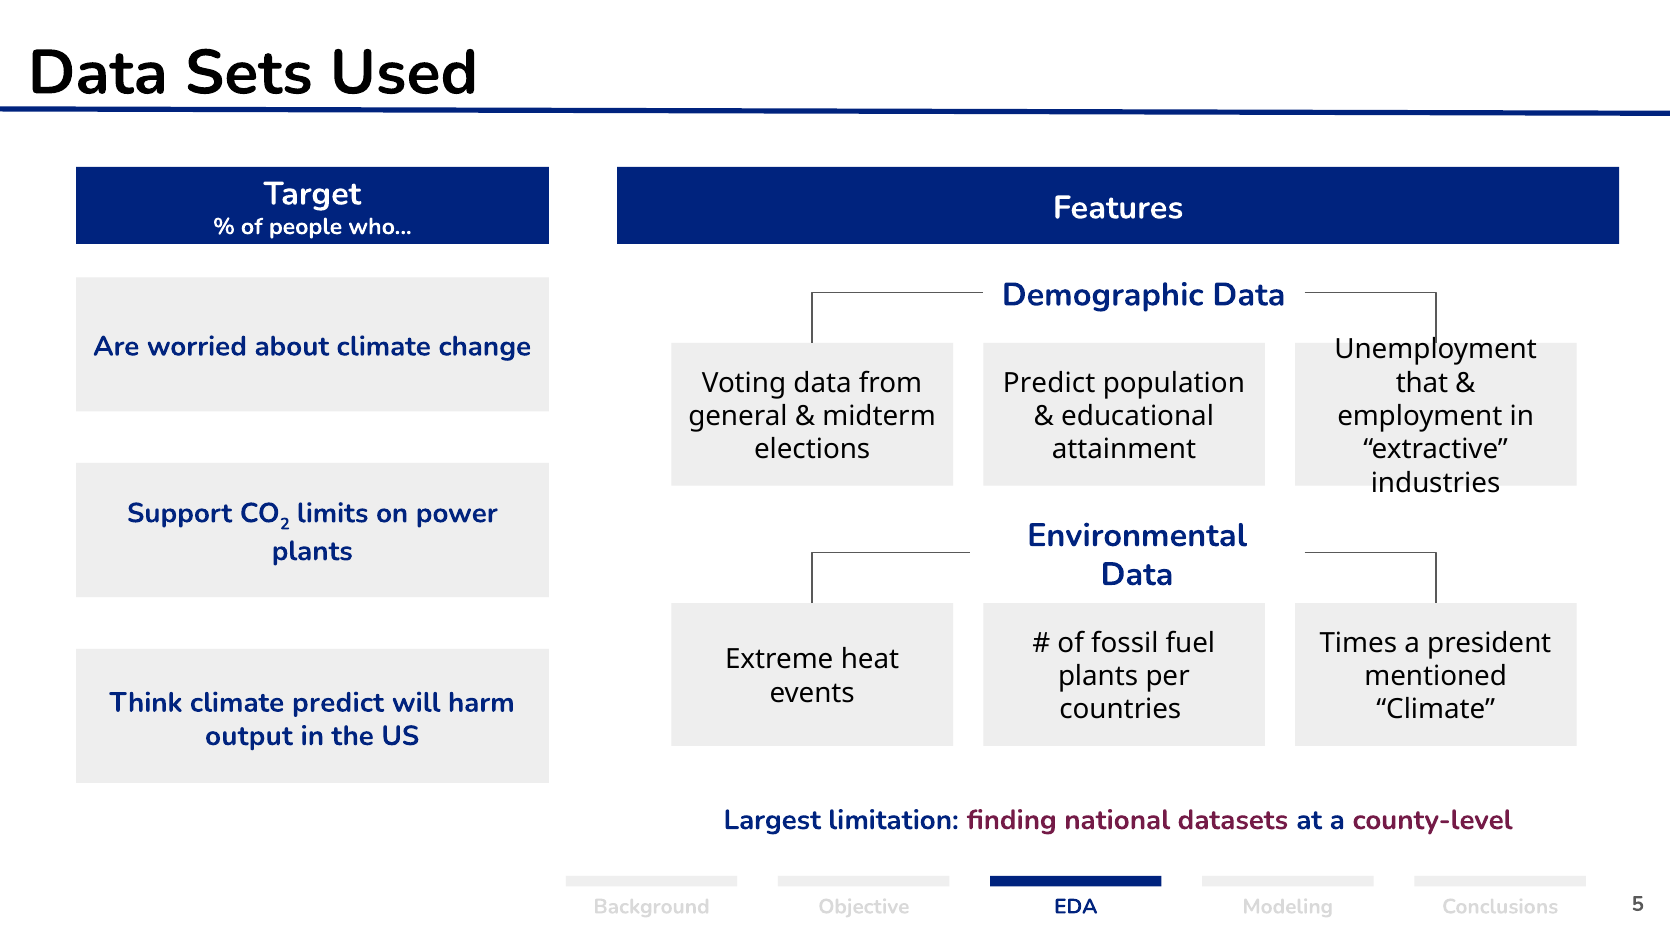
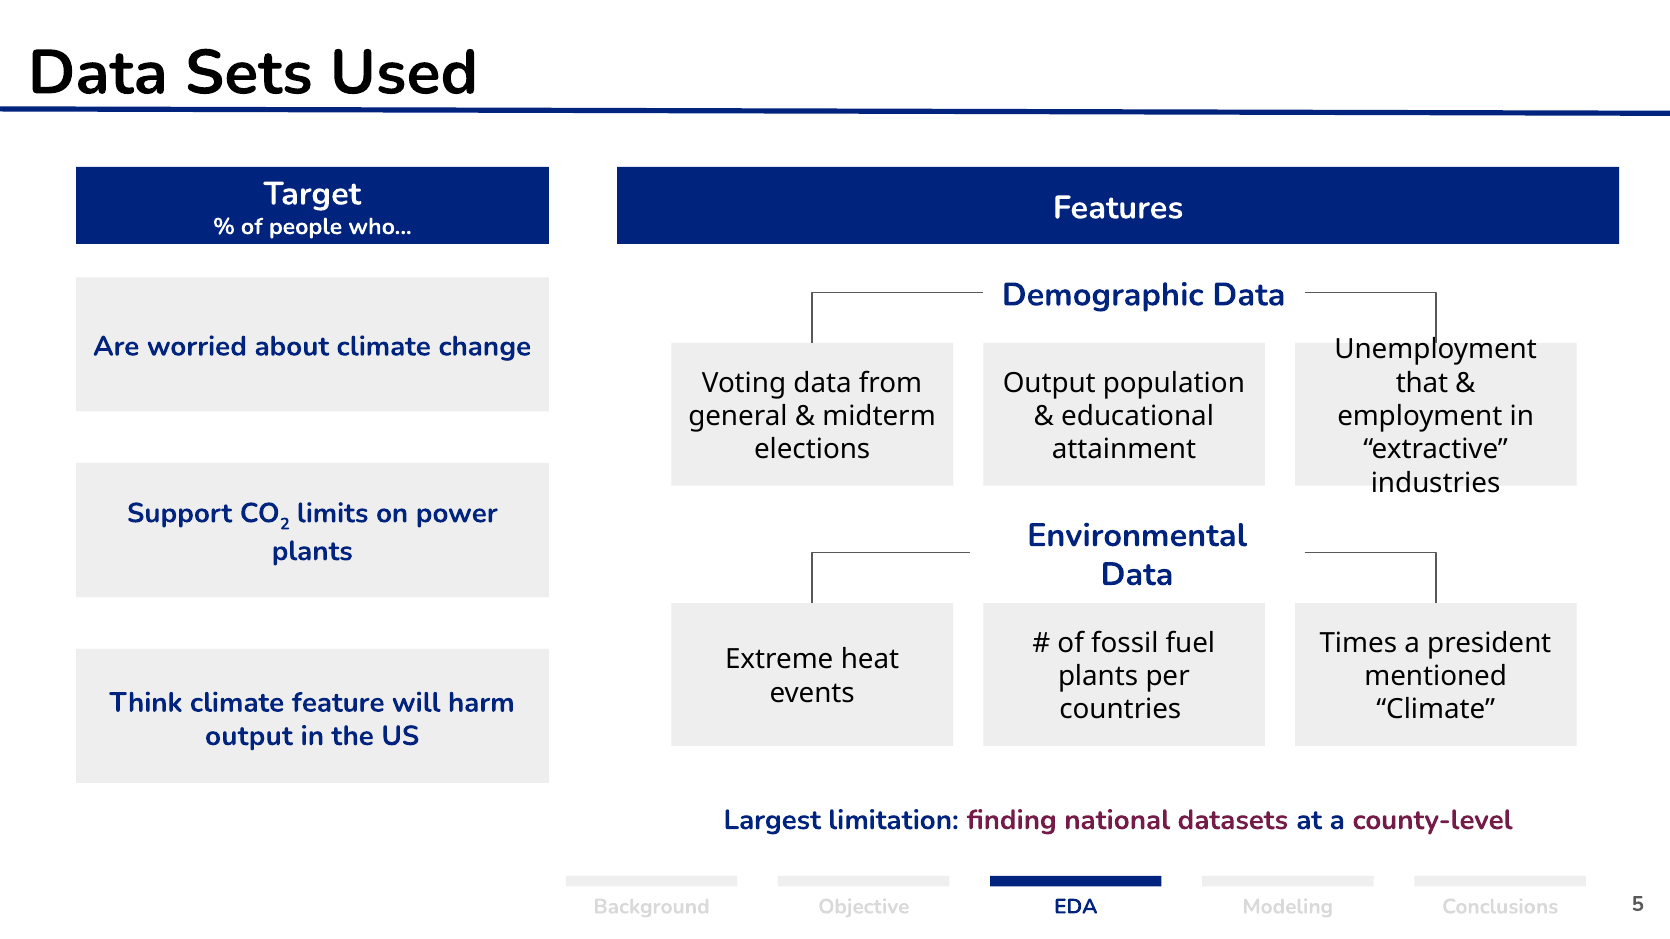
Predict: Predict -> Output (1049, 383)
climate predict: predict -> feature (338, 703)
